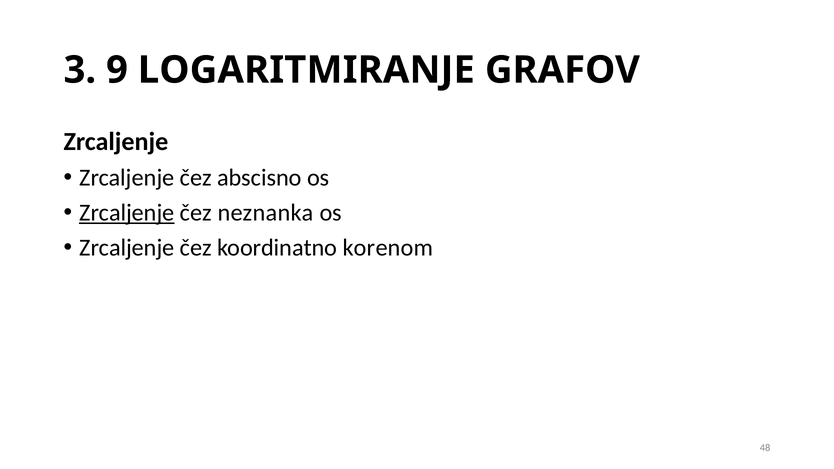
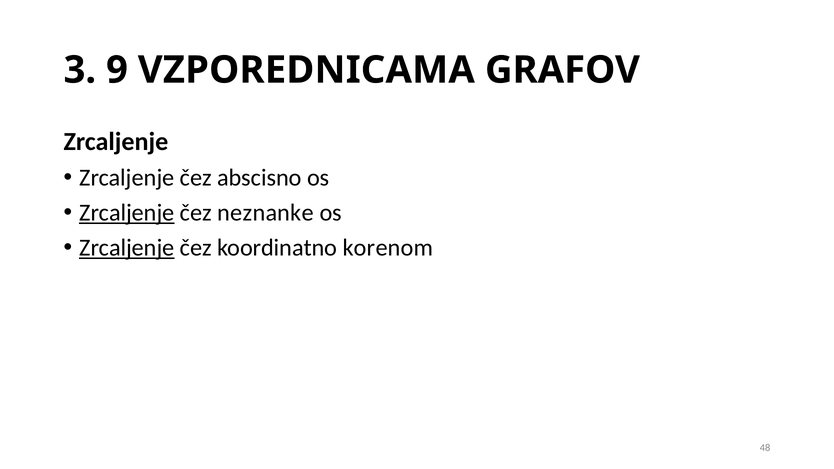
LOGARITMIRANJE: LOGARITMIRANJE -> VZPOREDNICAMA (306, 70)
neznanka: neznanka -> neznanke (266, 213)
Zrcaljenje underline: none -> present (127, 248)
